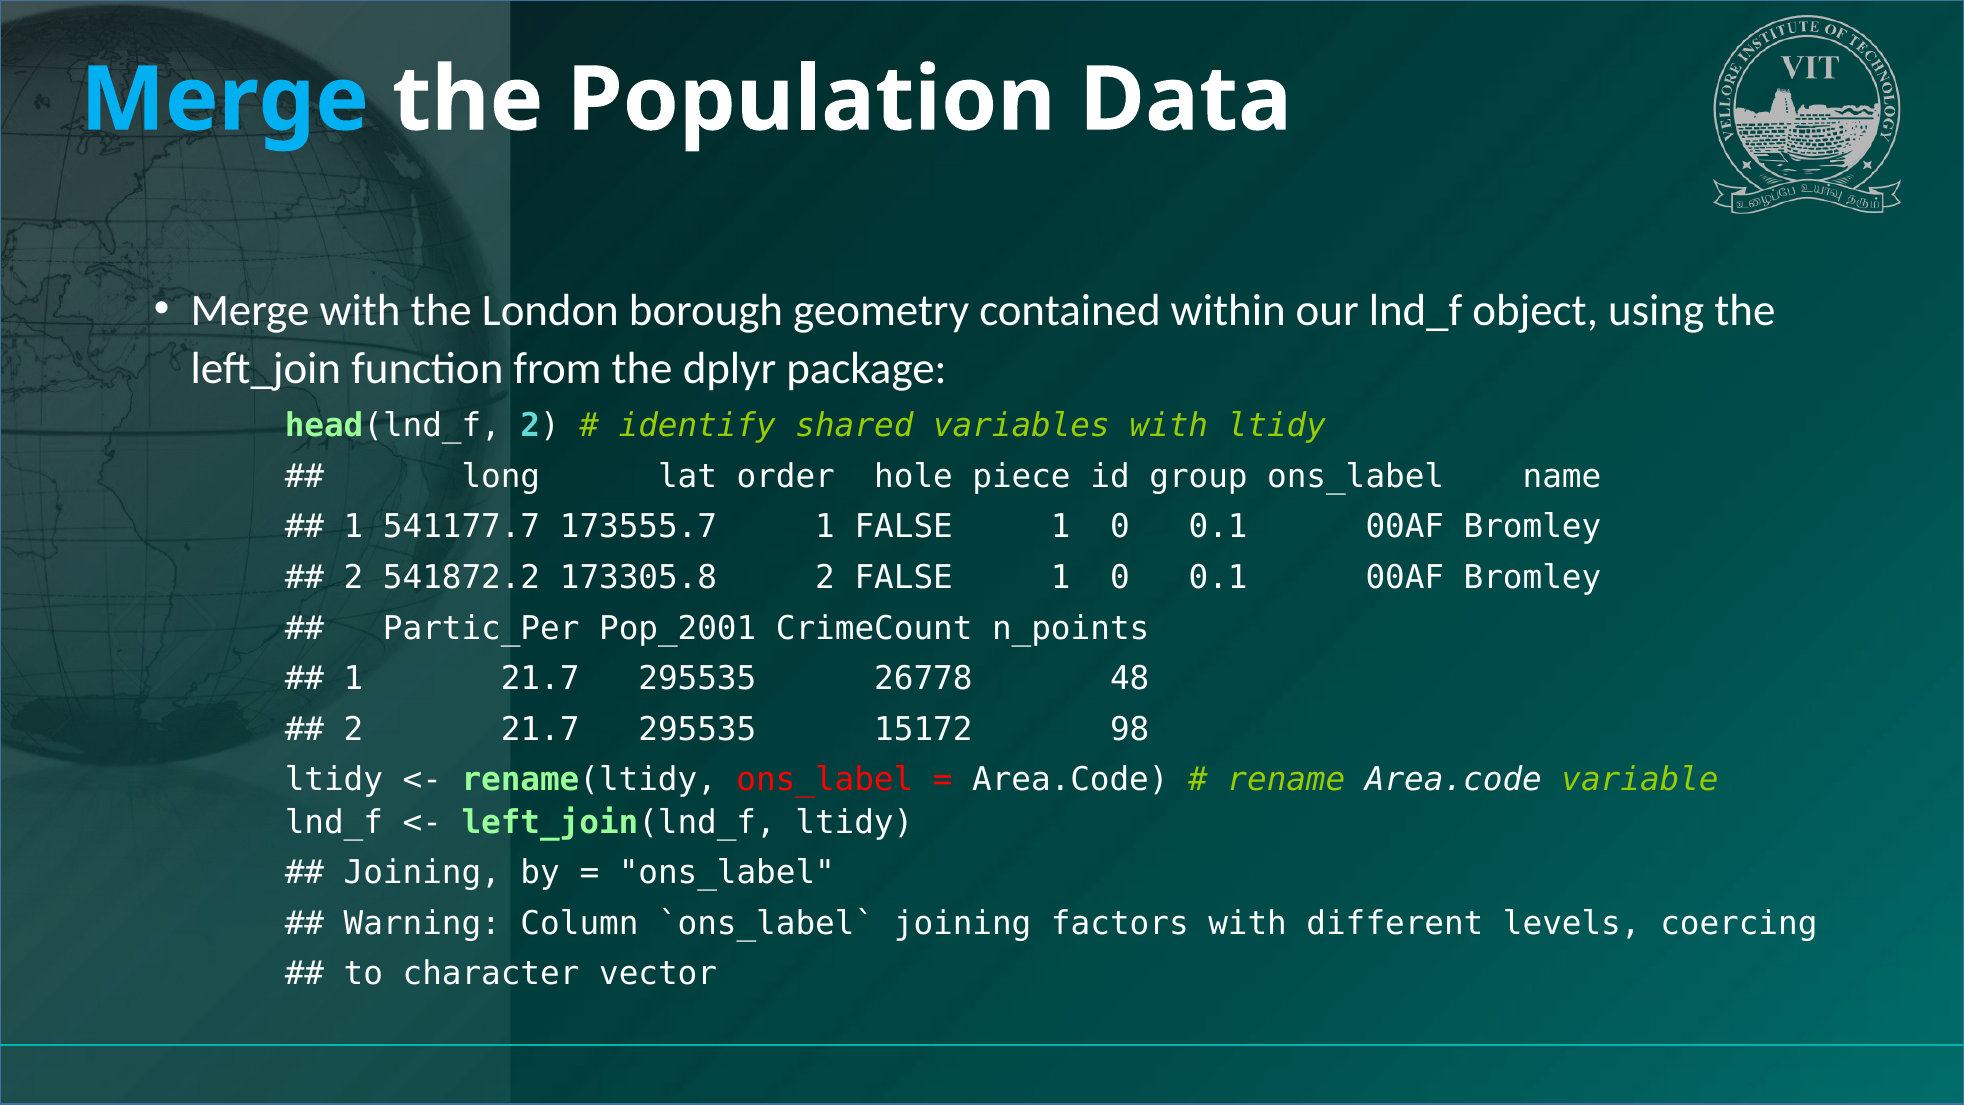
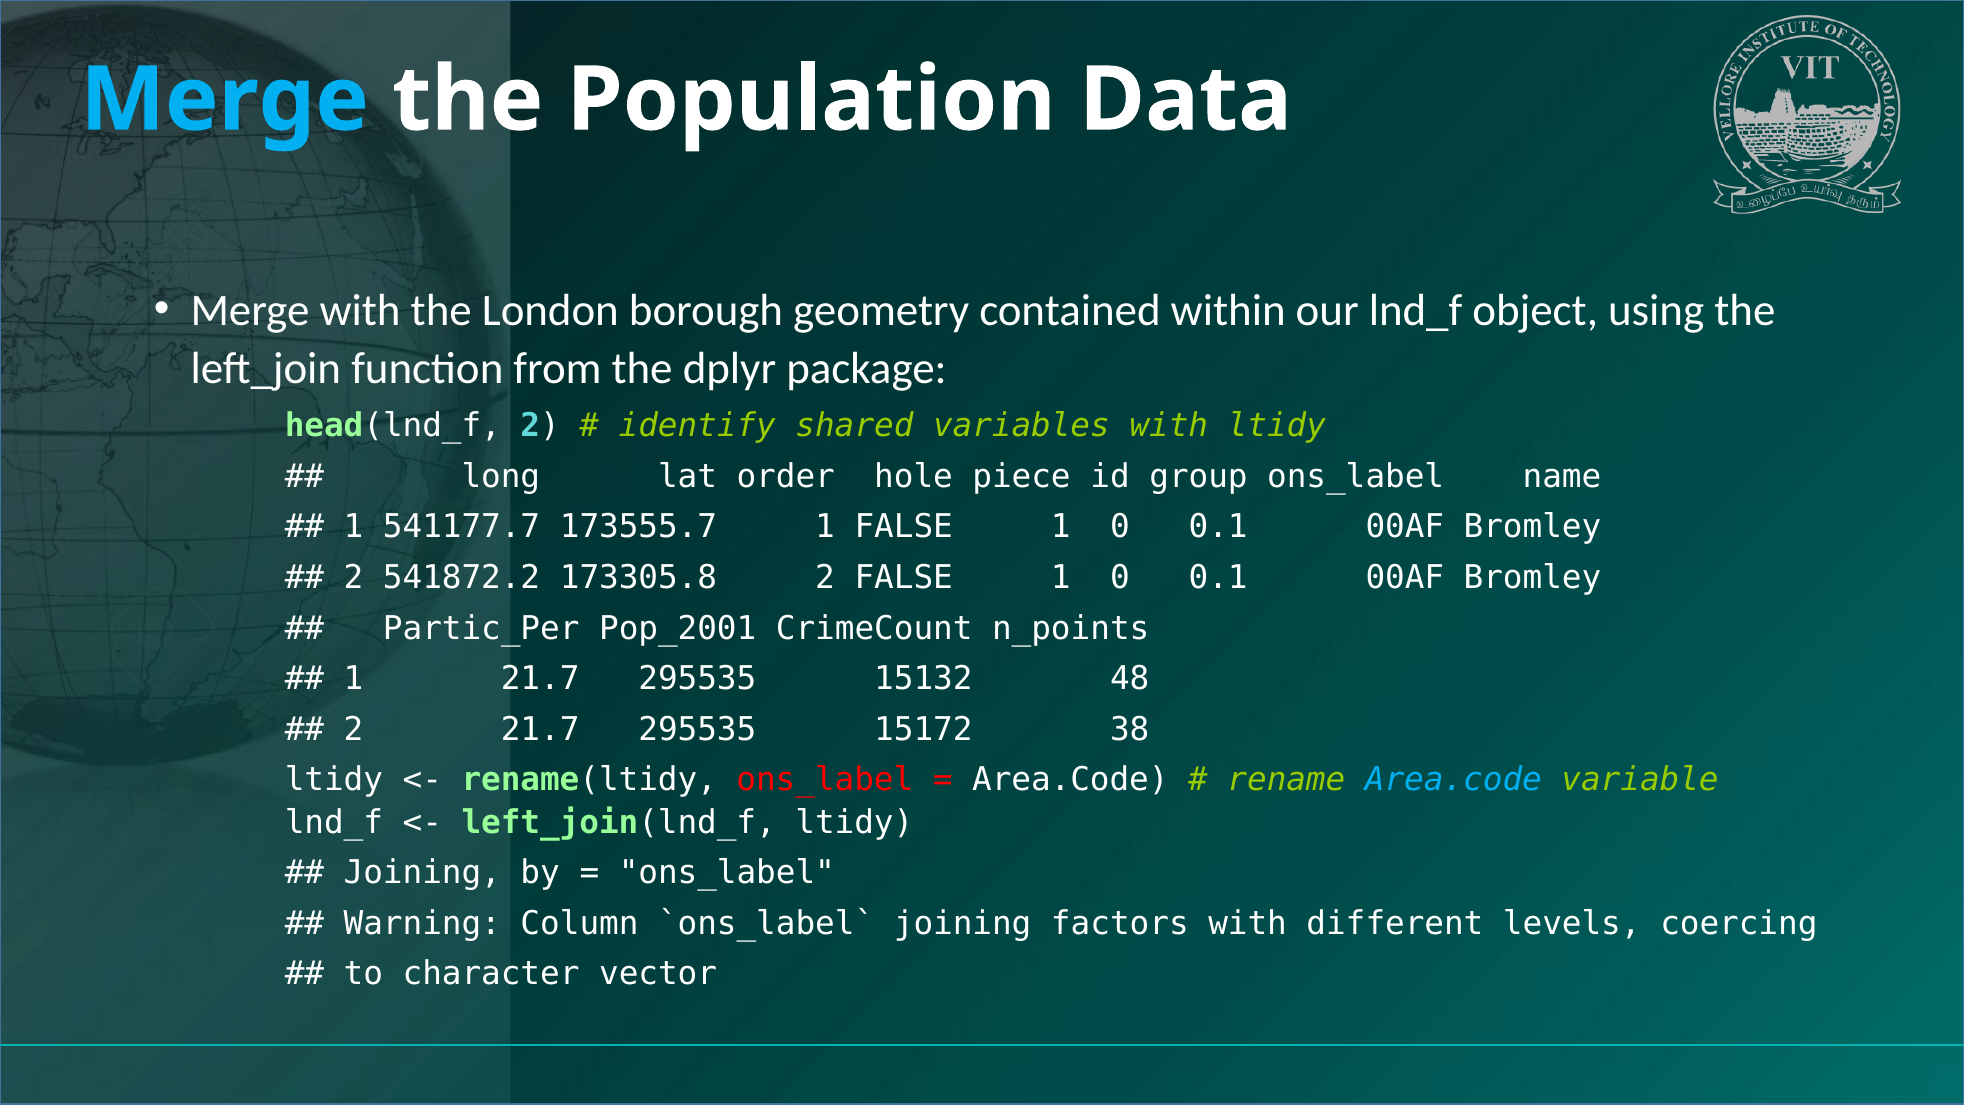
26778: 26778 -> 15132 (923, 679)
98: 98 -> 38 (1130, 729)
Area.code colour: white -> light blue (1453, 780)
